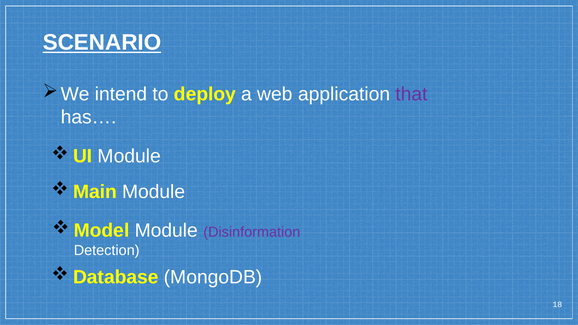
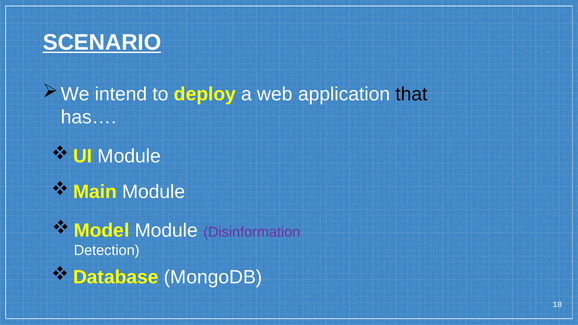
that colour: purple -> black (412, 94)
